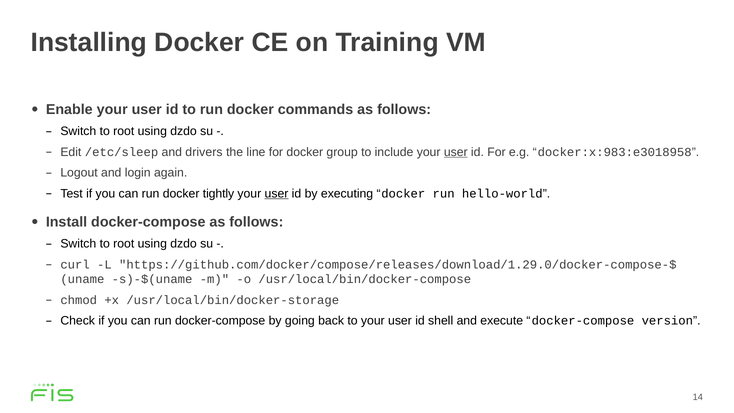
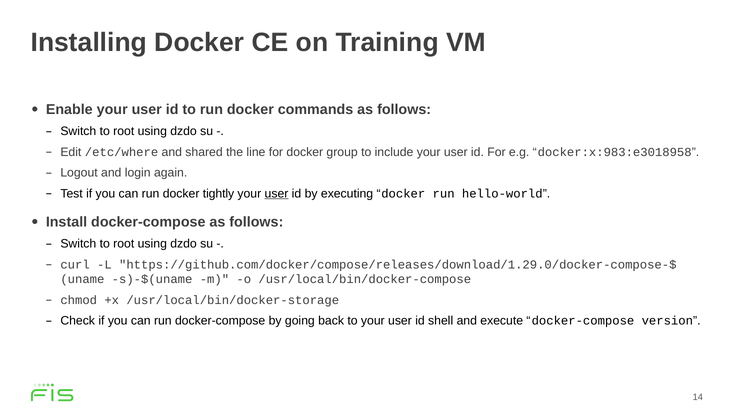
/etc/sleep: /etc/sleep -> /etc/where (122, 152)
drivers: drivers -> shared (204, 152)
user underline: present -> none (456, 152)
